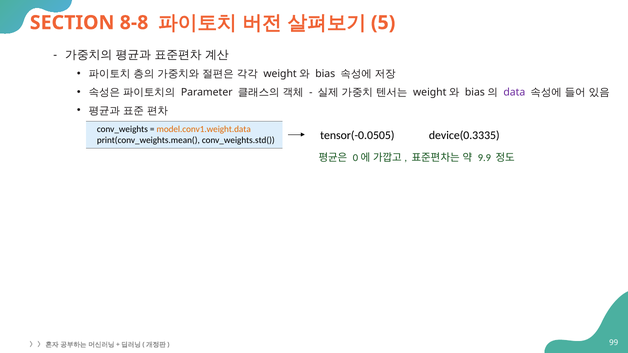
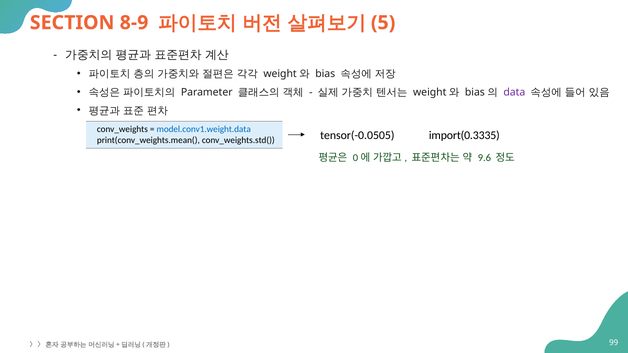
8-8: 8-8 -> 8-9 (134, 23)
model.conv1.weight.data colour: orange -> blue (204, 129)
device(0.3335: device(0.3335 -> import(0.3335 (464, 135)
9.9: 9.9 -> 9.6 (484, 158)
